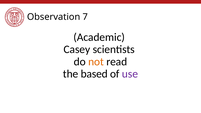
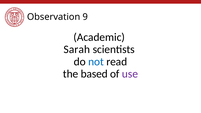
7: 7 -> 9 (85, 17)
Casey: Casey -> Sarah (77, 49)
not colour: orange -> blue (96, 62)
